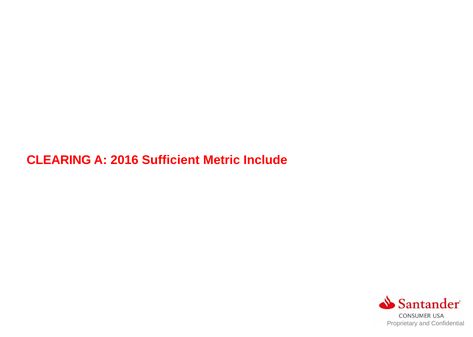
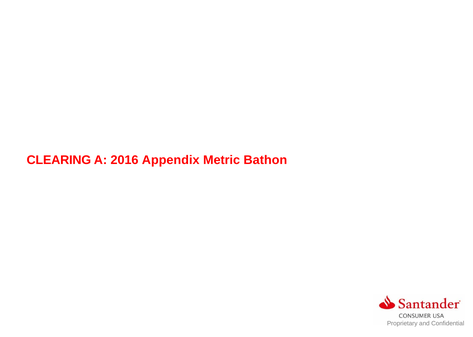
Sufficient: Sufficient -> Appendix (171, 161)
Include: Include -> Bathon (265, 161)
